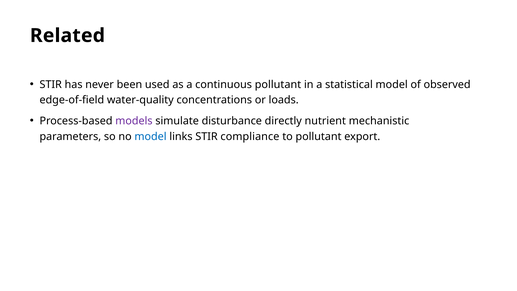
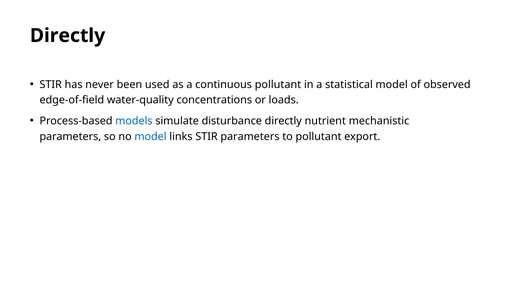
Related: Related -> Directly (68, 36)
models colour: purple -> blue (134, 121)
STIR compliance: compliance -> parameters (250, 136)
